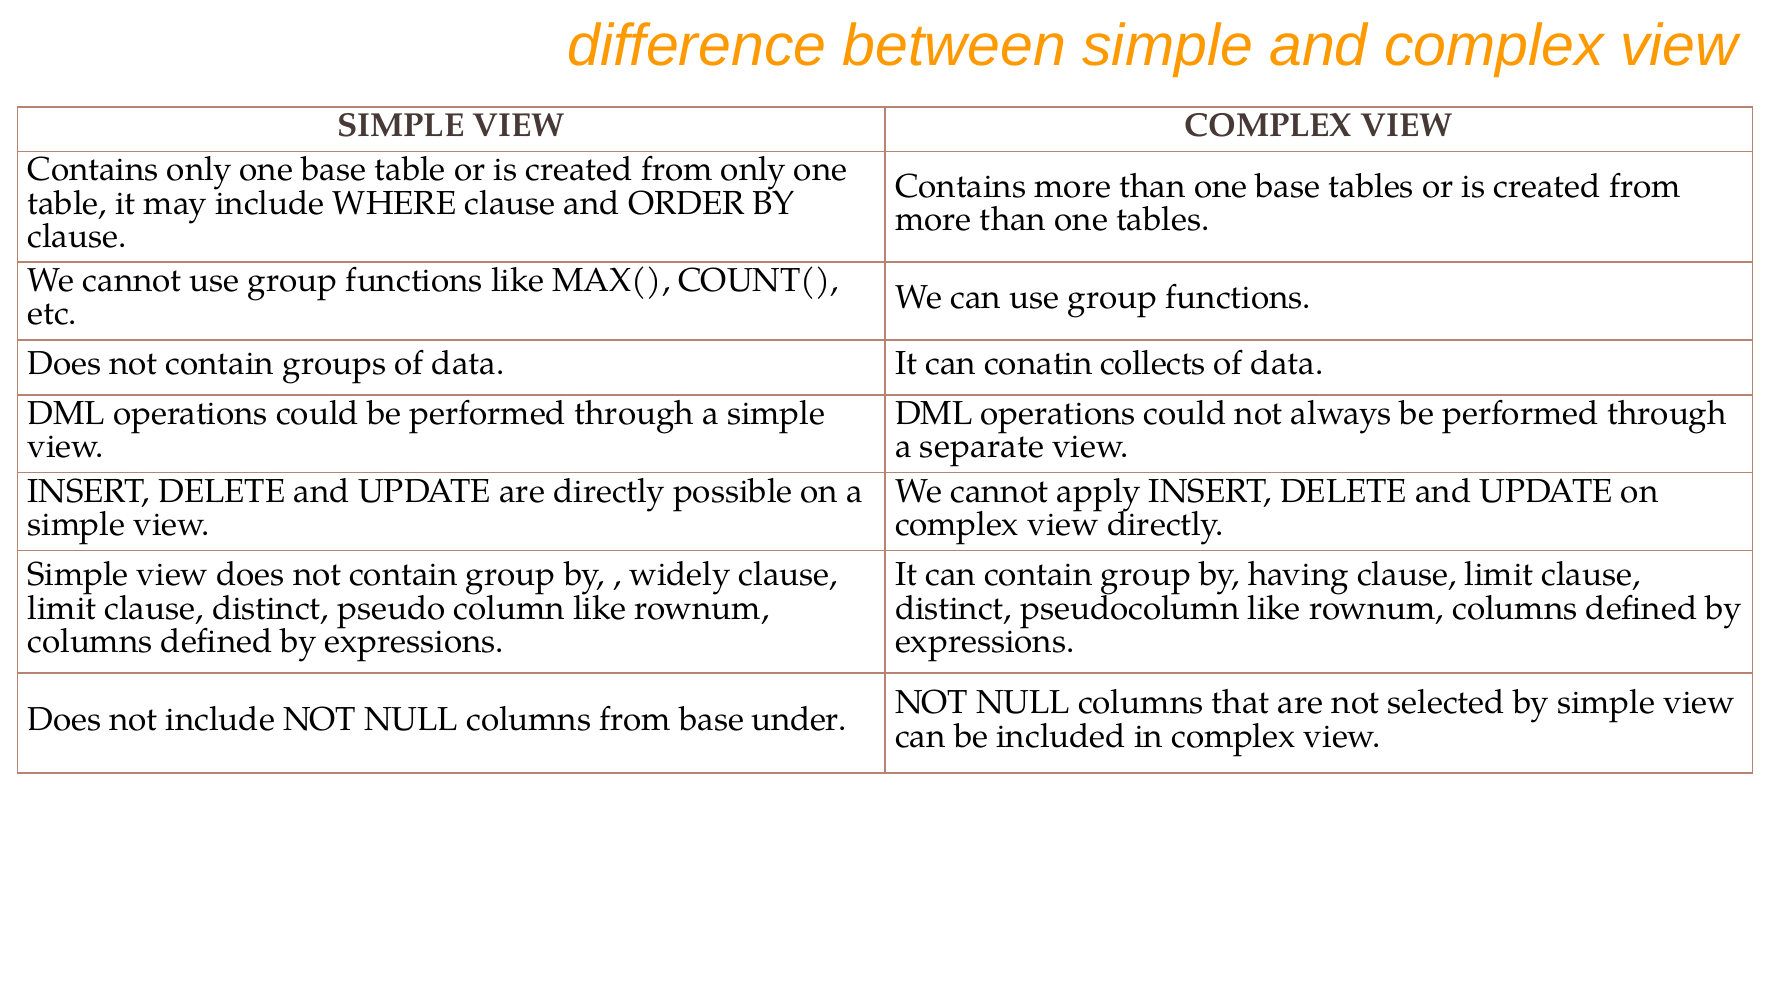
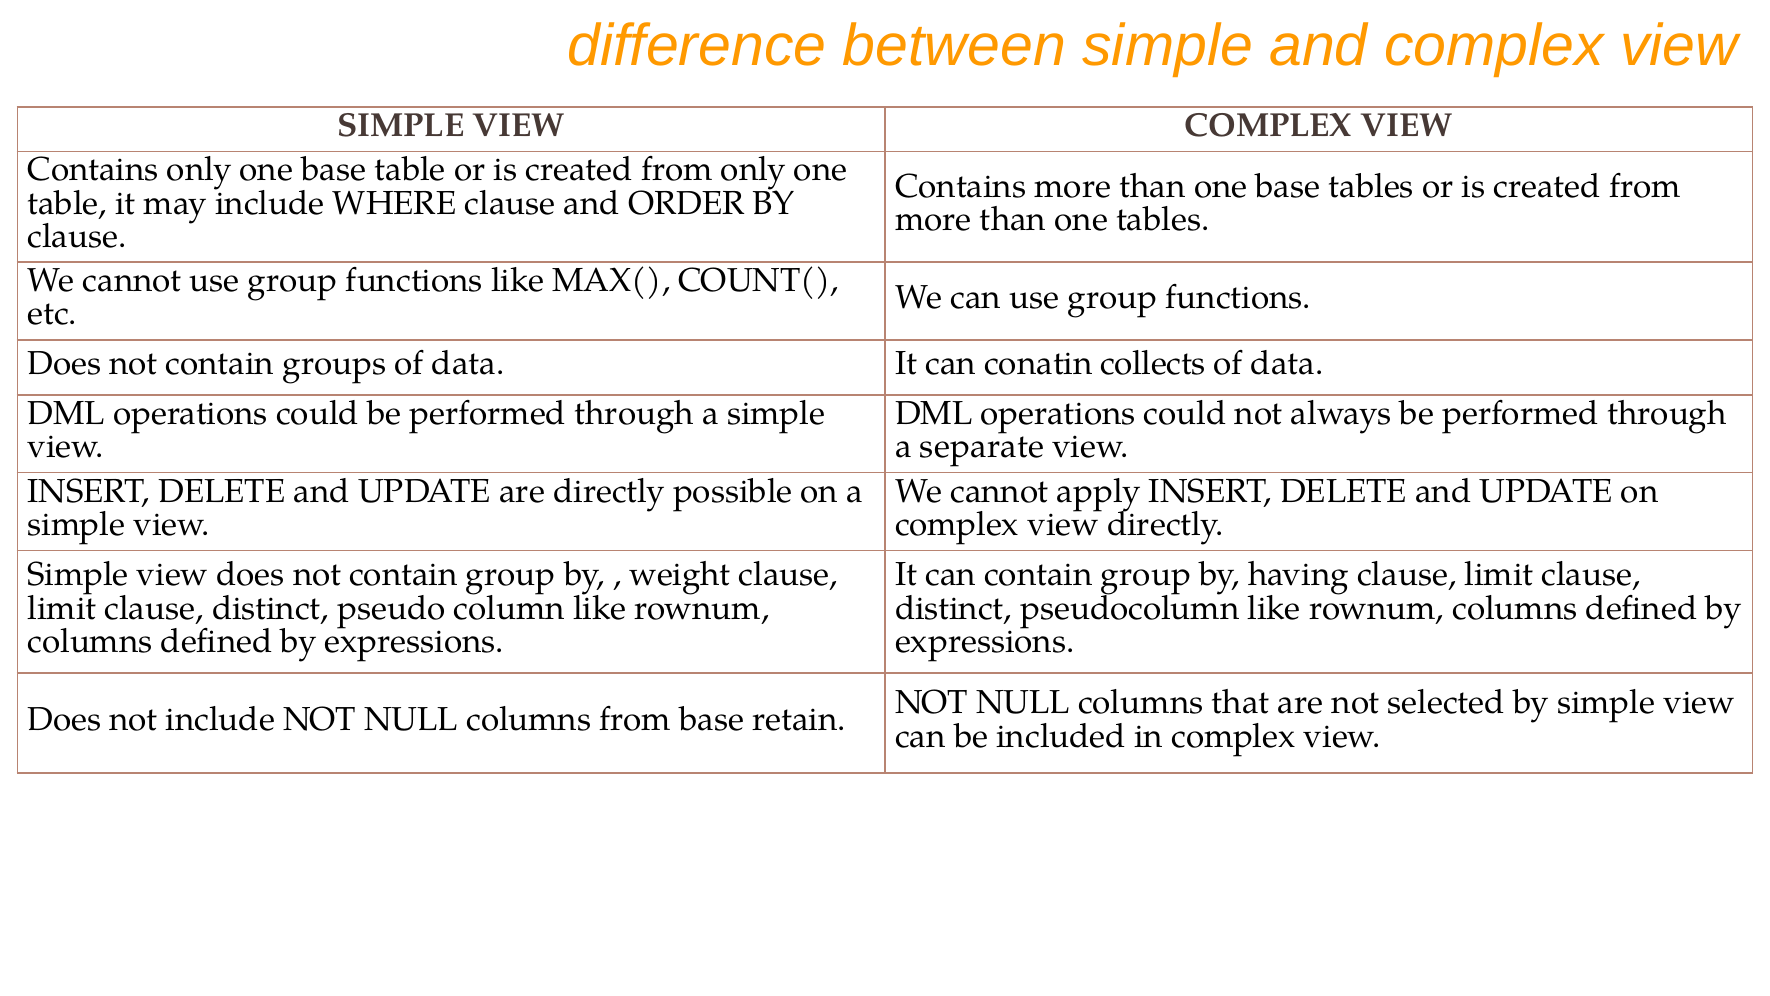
widely: widely -> weight (680, 574)
under: under -> retain (799, 719)
